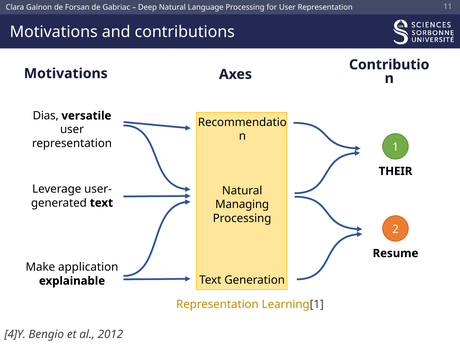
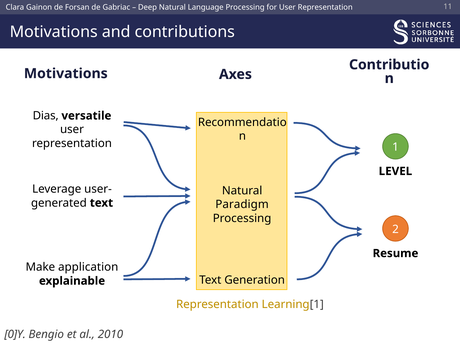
THEIR: THEIR -> LEVEL (395, 171)
Managing: Managing -> Paradigm (242, 205)
4]Y: 4]Y -> 0]Y (15, 334)
2012: 2012 -> 2010 (110, 334)
